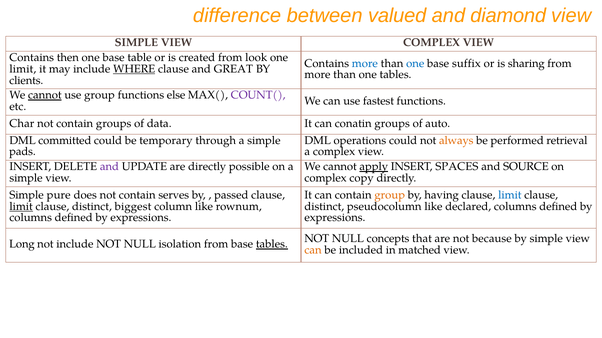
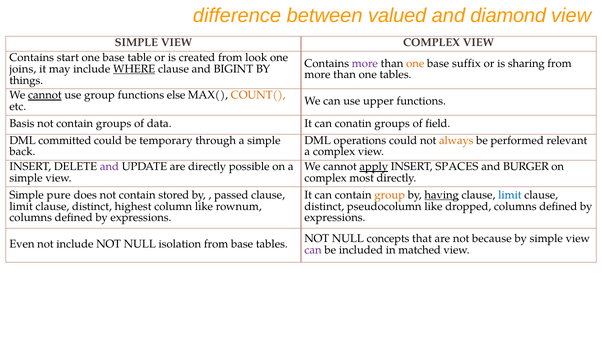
then: then -> start (68, 58)
more colour: blue -> purple (365, 63)
one colour: blue -> orange (415, 63)
limit: limit -> joins (23, 69)
GREAT: GREAT -> BIGINT (233, 69)
clients: clients -> things (26, 80)
COUNT( colour: purple -> orange (258, 95)
fastest: fastest -> upper (378, 101)
Char: Char -> Basis (22, 124)
auto: auto -> field (438, 124)
retrieval: retrieval -> relevant (567, 141)
pads: pads -> back (22, 152)
SOURCE: SOURCE -> BURGER (526, 167)
copy: copy -> most (362, 178)
serves: serves -> stored (174, 195)
having underline: none -> present (442, 195)
limit underline: present -> none (21, 207)
biggest: biggest -> highest (133, 207)
declared: declared -> dropped (468, 207)
Long: Long -> Even (22, 245)
tables underline: present -> none (272, 245)
can colour: orange -> purple (313, 250)
